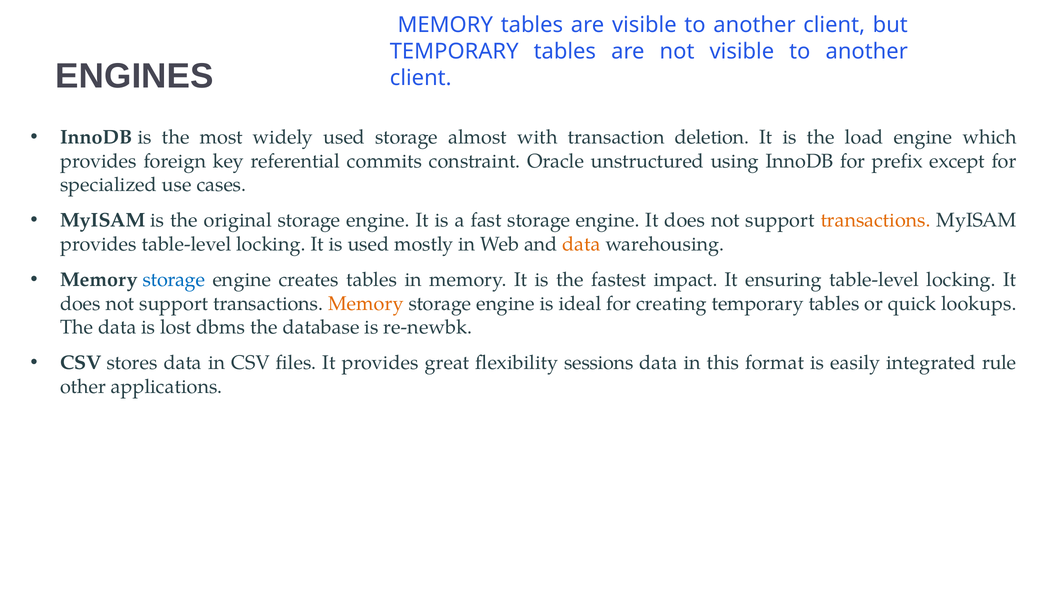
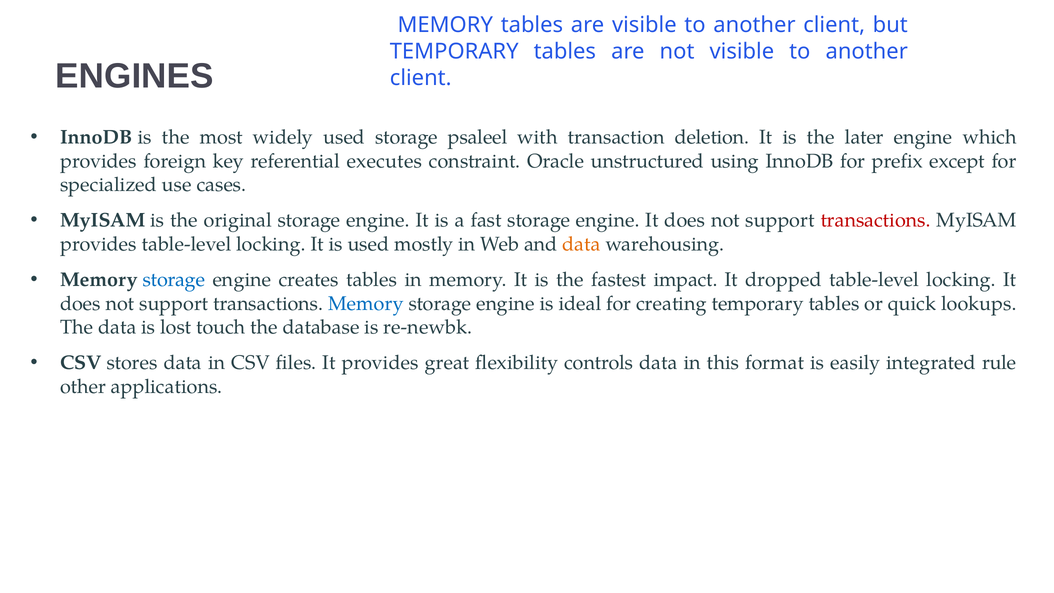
almost: almost -> psaleel (478, 137)
load: load -> later (864, 137)
commits: commits -> executes (384, 161)
transactions colour: orange -> red (876, 220)
ensuring: ensuring -> dropped (783, 280)
Memory colour: orange -> blue (366, 303)
dbms: dbms -> touch (221, 327)
sessions: sessions -> controls (599, 363)
